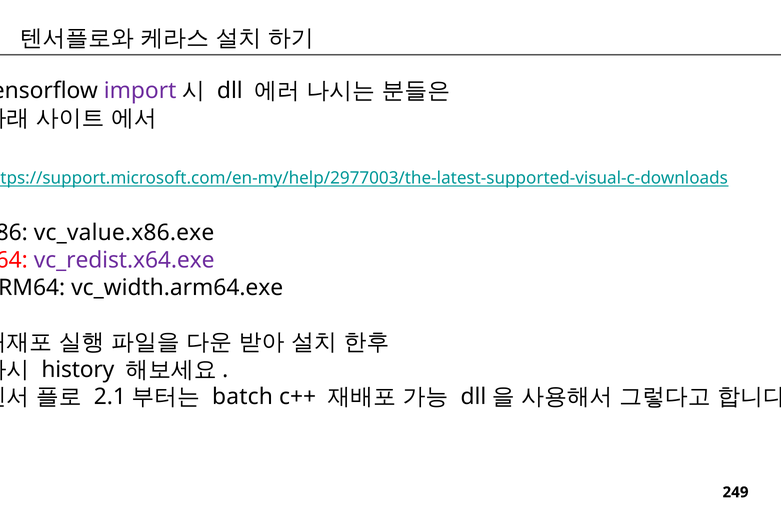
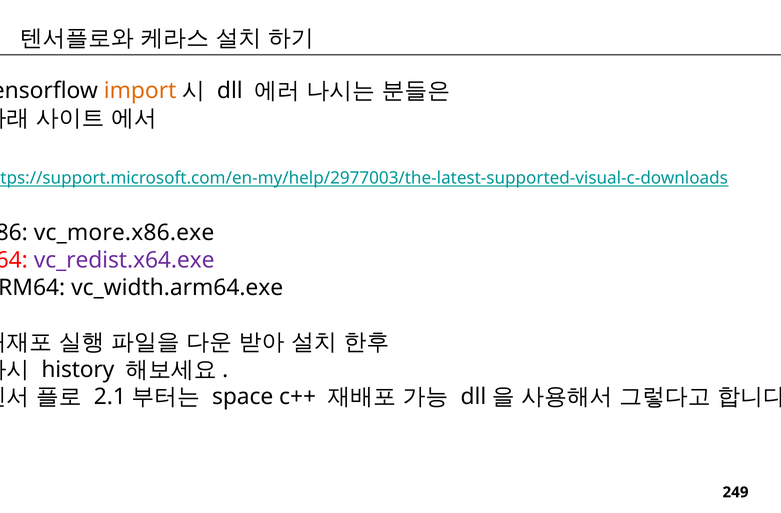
import colour: purple -> orange (140, 91)
vc_value.x86.exe: vc_value.x86.exe -> vc_more.x86.exe (124, 233)
batch: batch -> space (243, 397)
